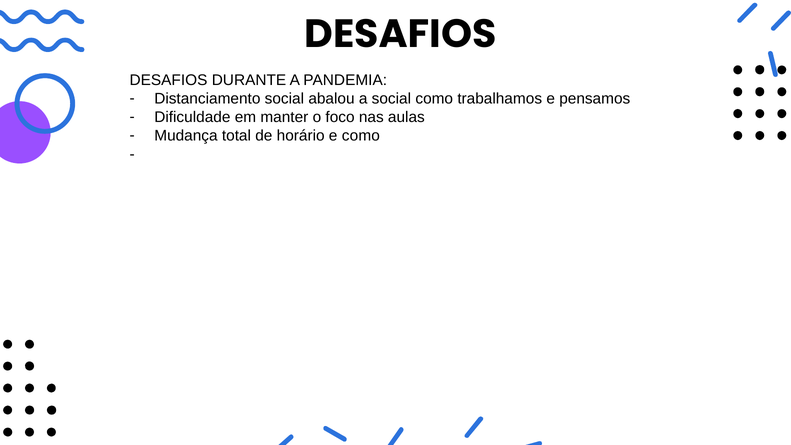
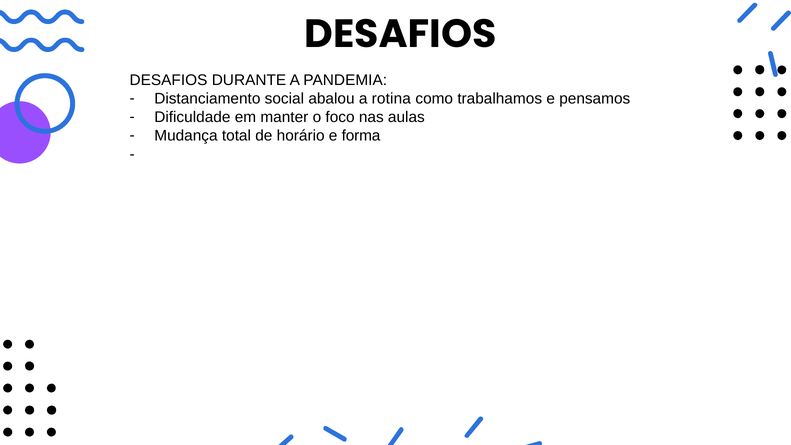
a social: social -> rotina (391, 99)
e como: como -> forma (361, 136)
